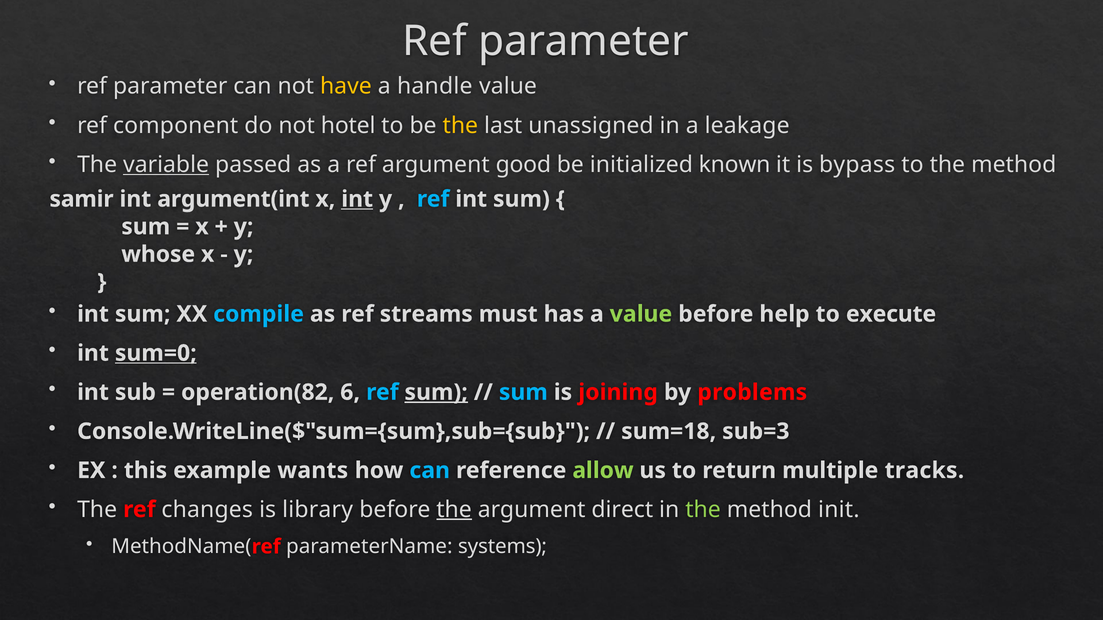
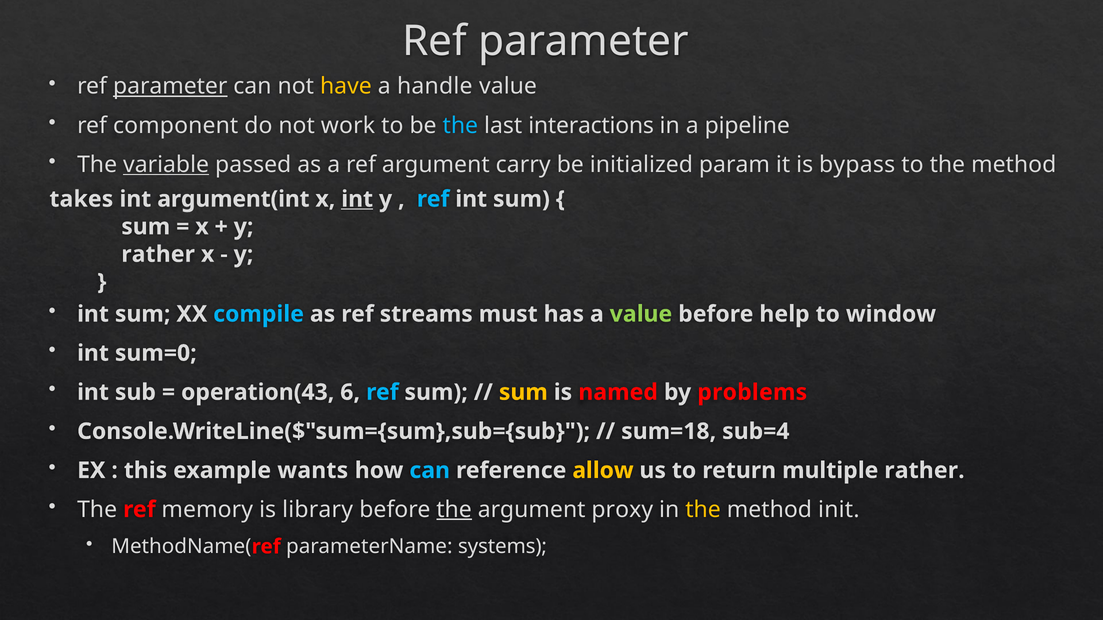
parameter underline: none -> present (170, 86)
hotel: hotel -> work (348, 126)
the colour: yellow -> light blue (460, 126)
unassigned: unassigned -> interactions (591, 126)
leakage: leakage -> pipeline (747, 126)
good: good -> carry (523, 165)
known: known -> param (734, 165)
samir: samir -> takes (81, 199)
whose: whose -> rather (158, 254)
execute: execute -> window (891, 314)
sum=0 underline: present -> none (156, 353)
operation(82: operation(82 -> operation(43 (258, 393)
sum underline: present -> none (436, 393)
sum colour: light blue -> yellow (523, 393)
joining: joining -> named (618, 393)
sub=3: sub=3 -> sub=4 (756, 432)
allow colour: light green -> yellow (603, 471)
multiple tracks: tracks -> rather (924, 471)
changes: changes -> memory (207, 510)
direct: direct -> proxy (622, 510)
the colour: light green -> yellow (703, 510)
